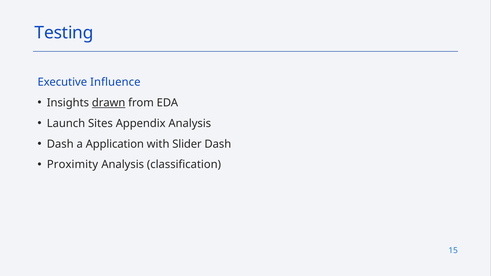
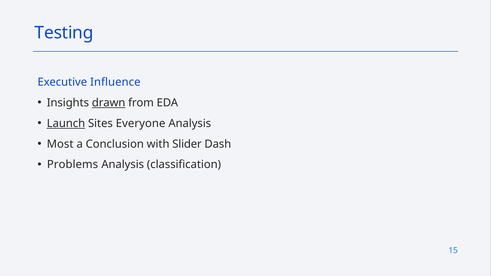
Launch underline: none -> present (66, 123)
Appendix: Appendix -> Everyone (141, 123)
Dash: Dash -> Most (60, 144)
Application: Application -> Conclusion (115, 144)
Proximity: Proximity -> Problems (73, 165)
